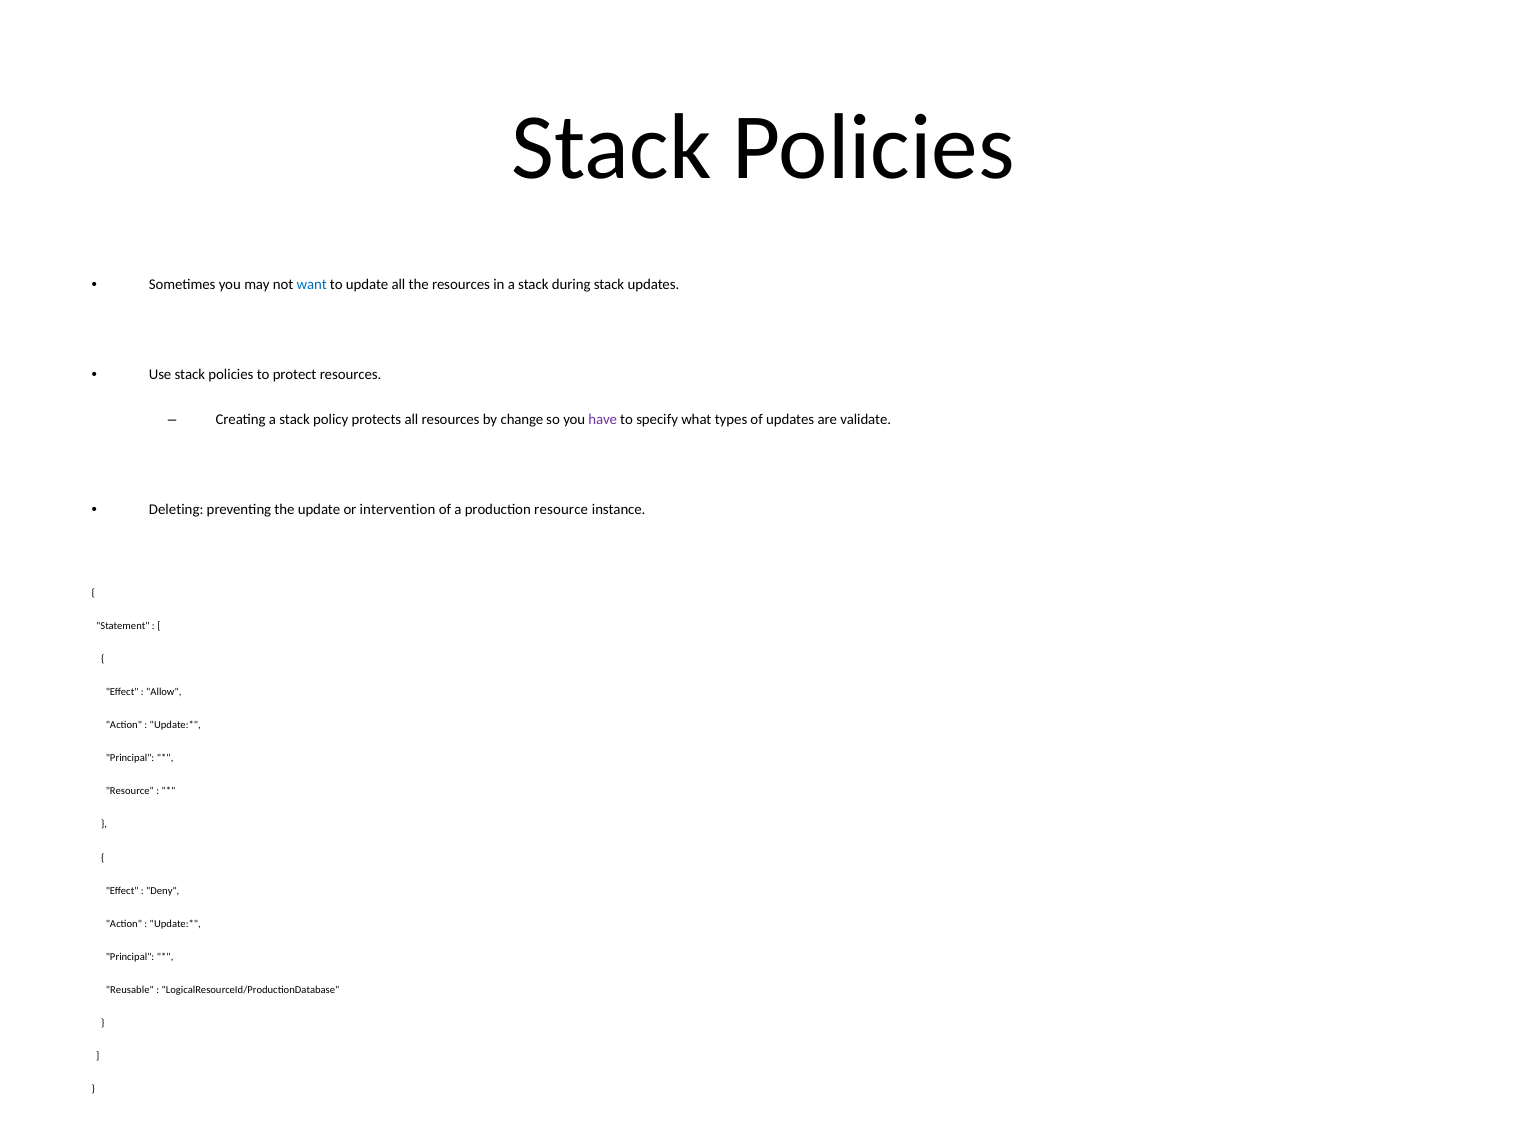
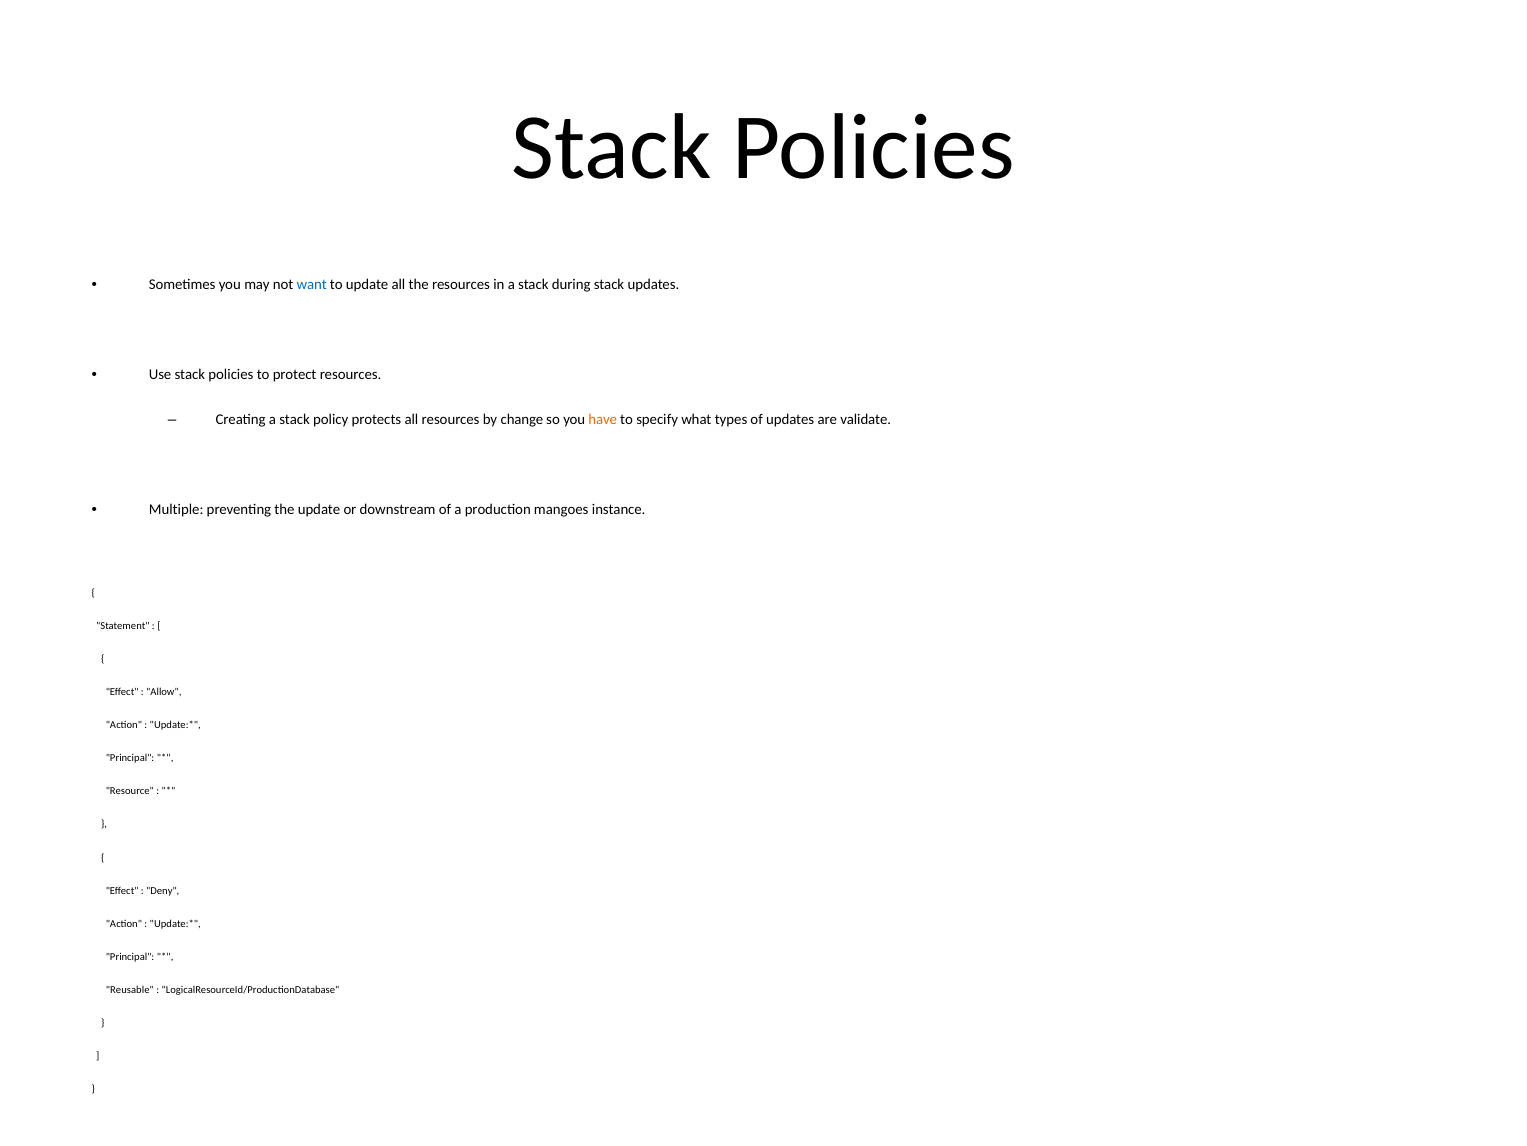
have colour: purple -> orange (603, 420)
Deleting: Deleting -> Multiple (176, 510)
intervention: intervention -> downstream (398, 510)
production resource: resource -> mangoes (561, 510)
